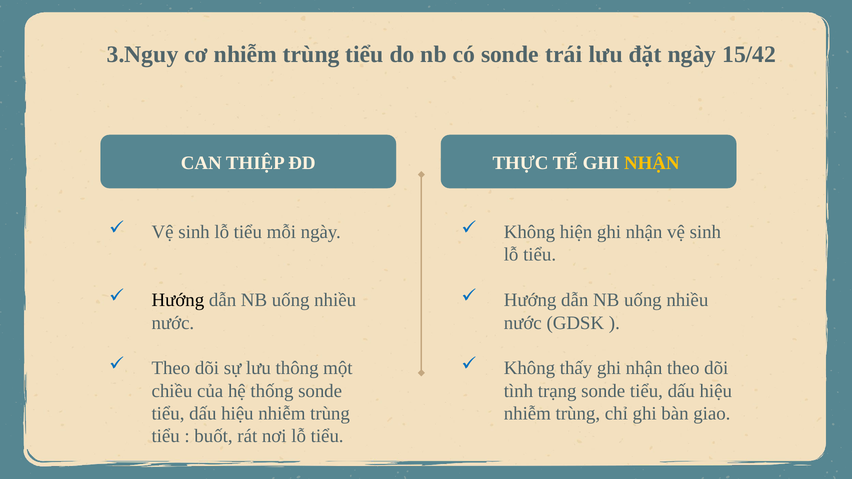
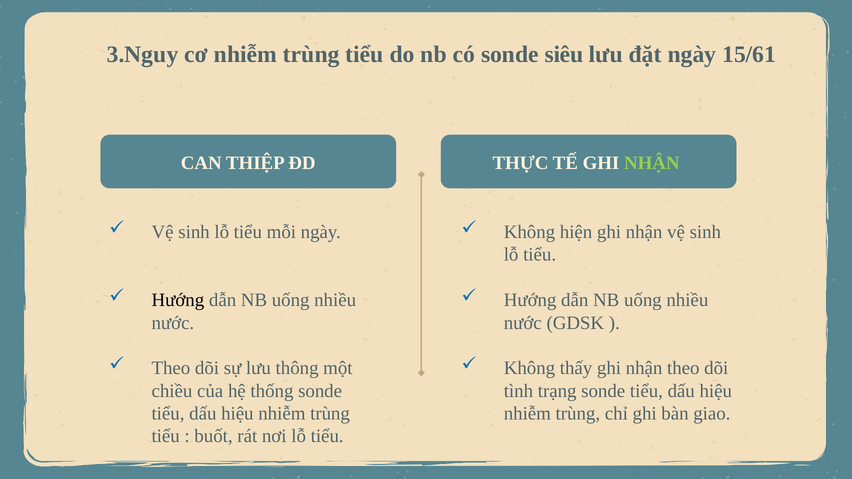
trái: trái -> siêu (564, 54)
15/42: 15/42 -> 15/61 (749, 54)
NHẬN colour: yellow -> light green (652, 163)
